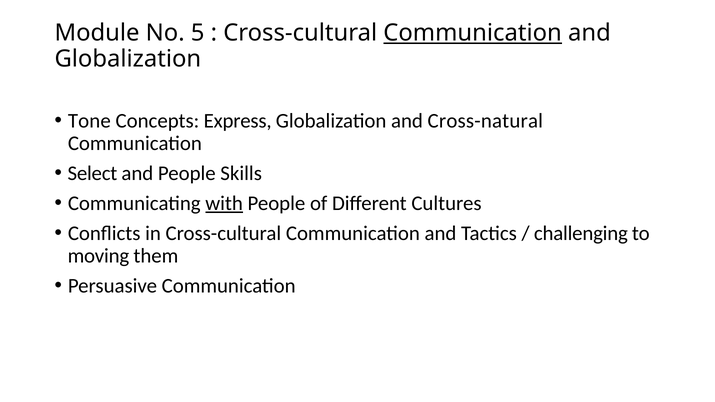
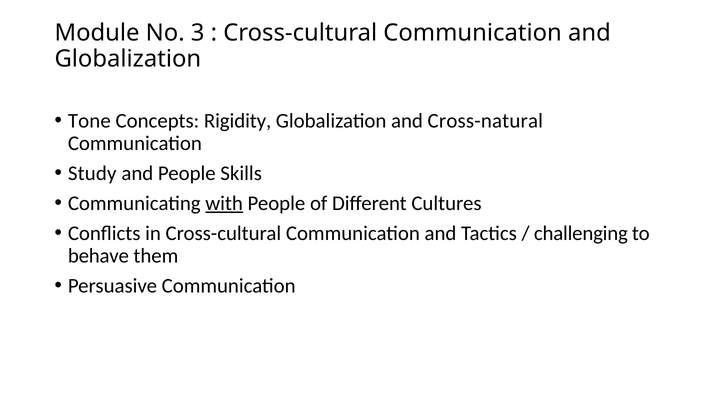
5: 5 -> 3 (198, 33)
Communication underline: present -> none (473, 33)
Express: Express -> Rigidity (238, 121)
Select: Select -> Study (92, 173)
moving: moving -> behave (98, 256)
